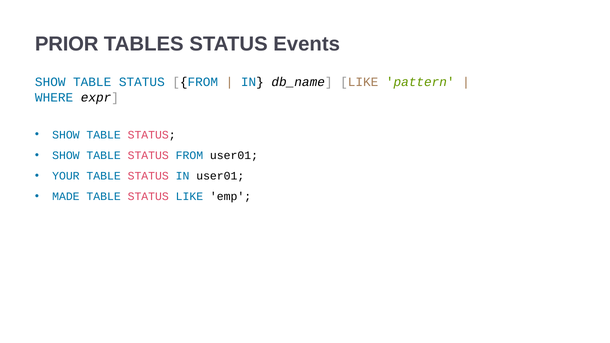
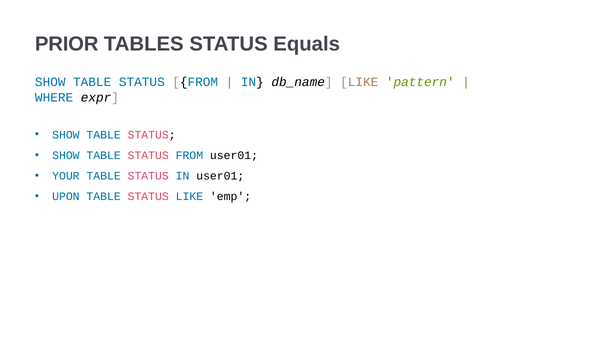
Events: Events -> Equals (307, 44)
MADE: MADE -> UPON (66, 197)
